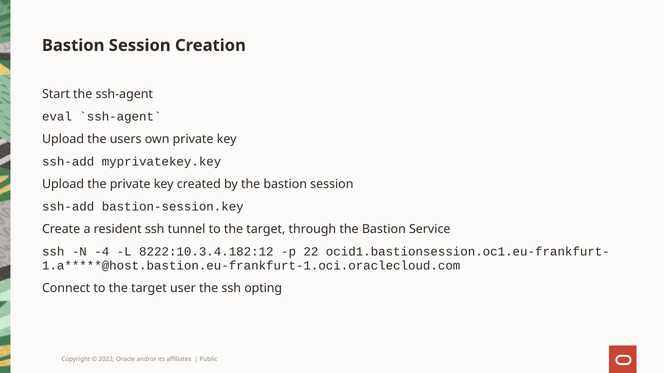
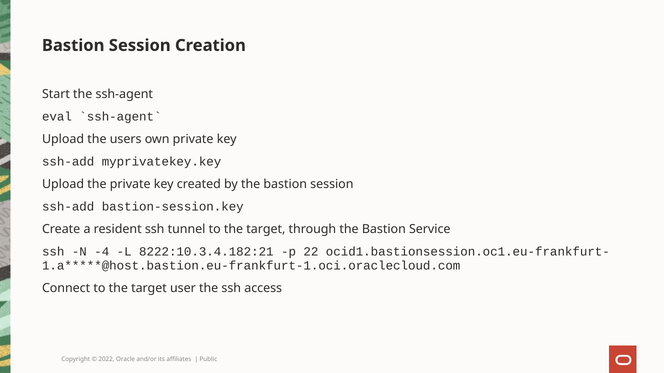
8222:10.3.4.182:12: 8222:10.3.4.182:12 -> 8222:10.3.4.182:21 (206, 252)
opting: opting -> access (263, 289)
